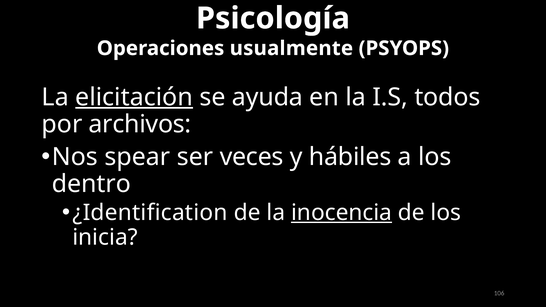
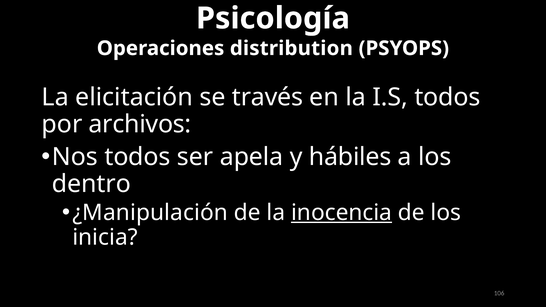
usualmente: usualmente -> distribution (291, 48)
elicitación underline: present -> none (134, 97)
ayuda: ayuda -> través (267, 97)
Nos spear: spear -> todos (137, 157)
veces: veces -> apela (252, 157)
¿Identification: ¿Identification -> ¿Manipulación (150, 213)
